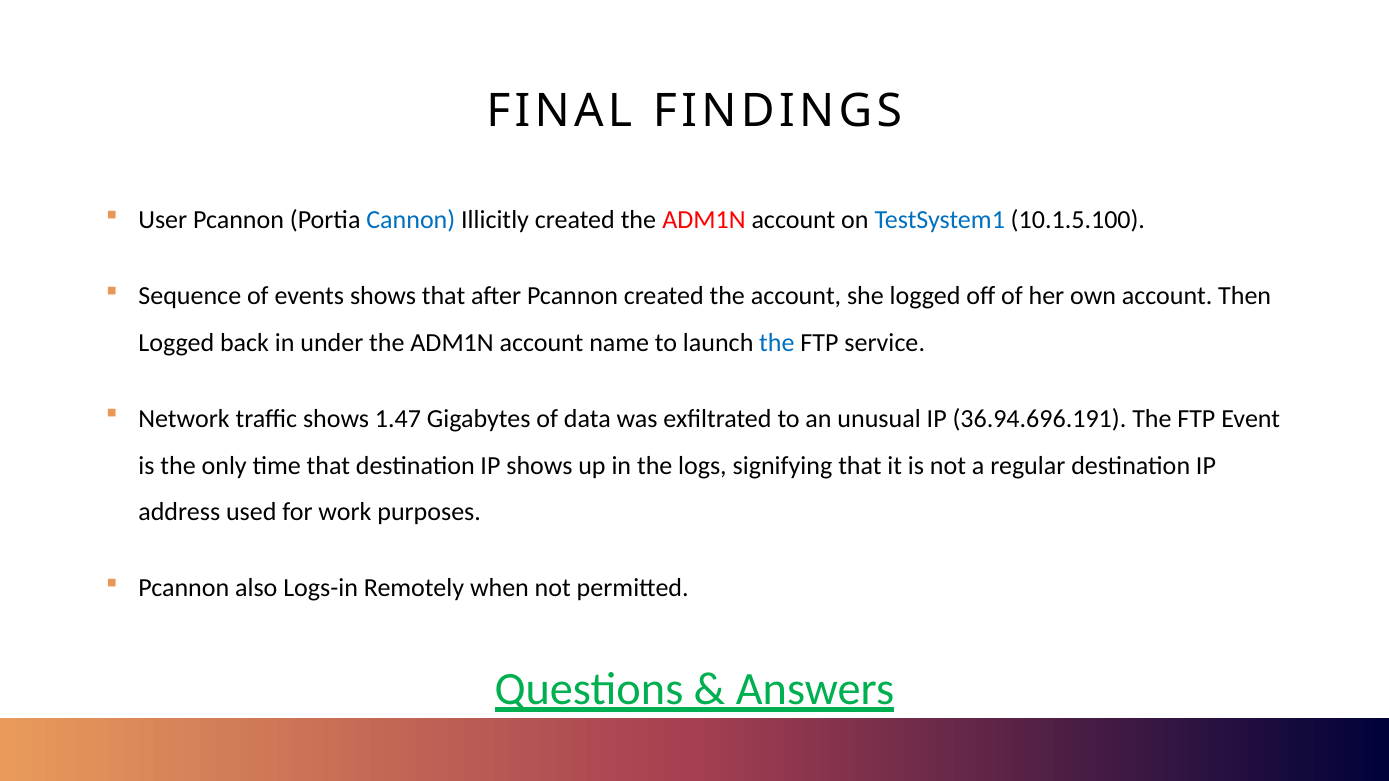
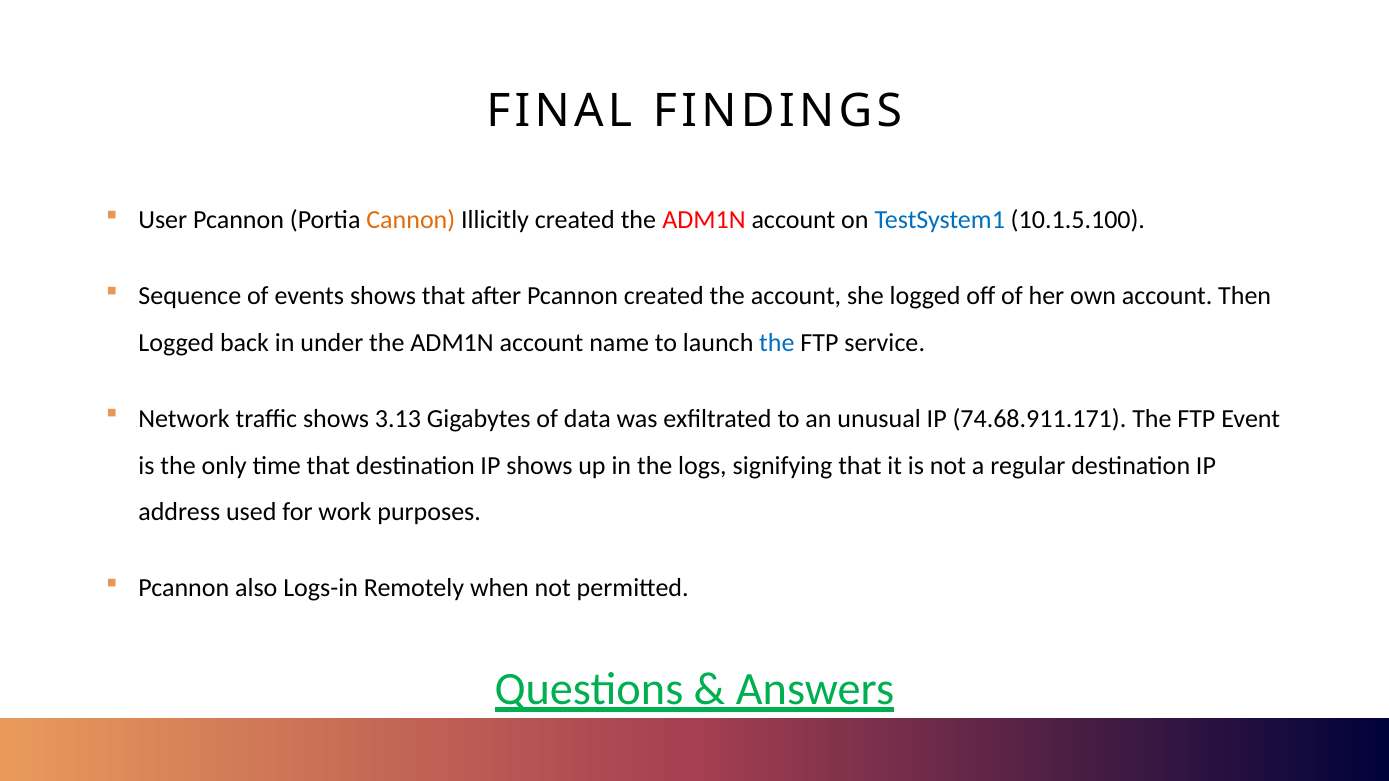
Cannon colour: blue -> orange (411, 220)
1.47: 1.47 -> 3.13 (398, 419)
36.94.696.191: 36.94.696.191 -> 74.68.911.171 (1039, 419)
